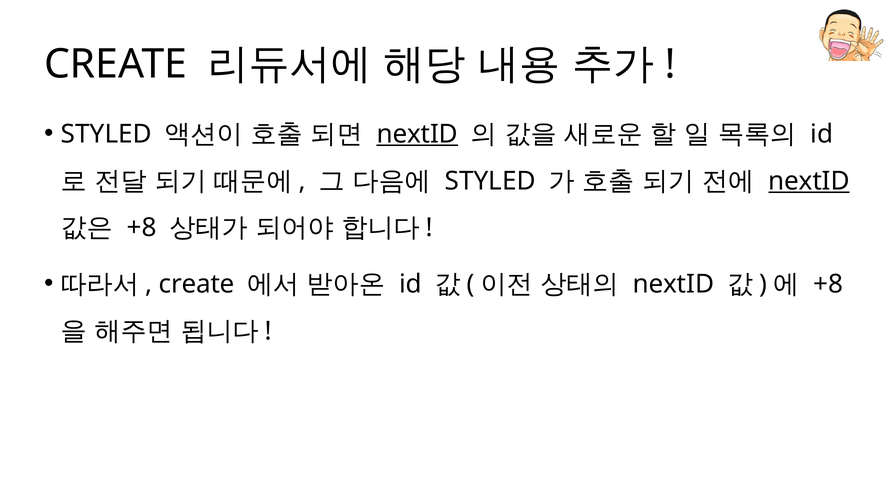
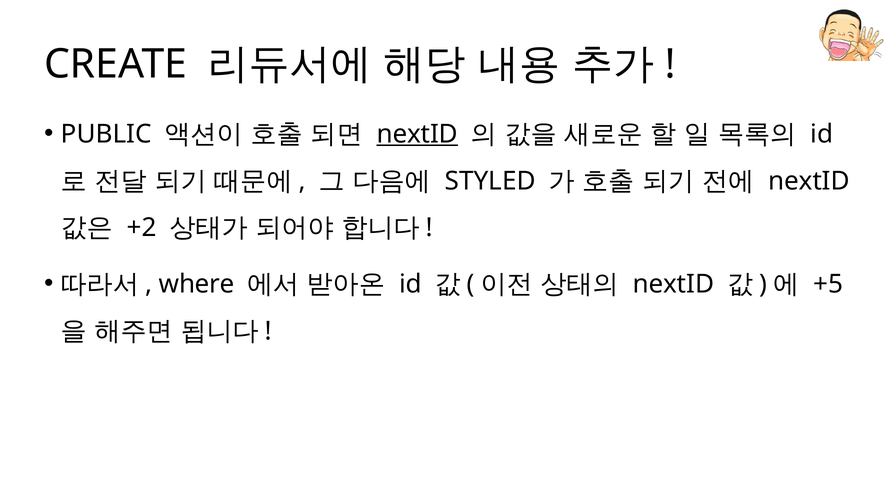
STYLED: STYLED -> PUBLIC (106, 134)
nextID underline: present -> none (809, 181)
+8: +8 -> +2 (142, 228)
create: create -> where (197, 284)
+8: +8 -> +5 (828, 284)
